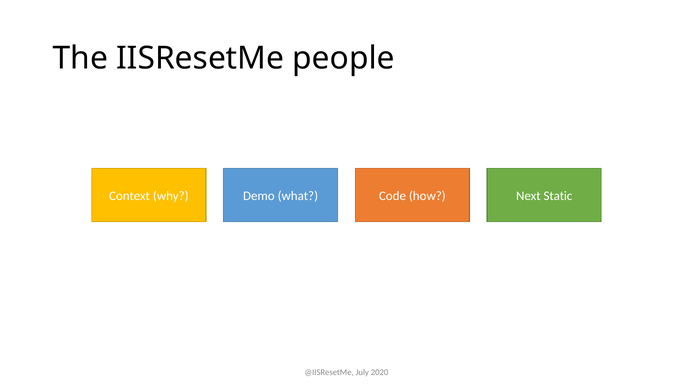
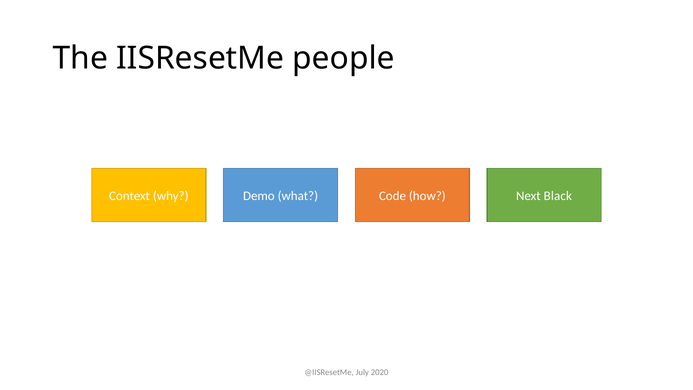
Static: Static -> Black (558, 196)
